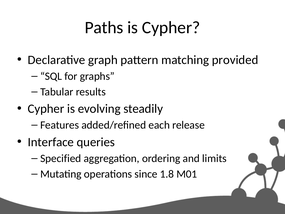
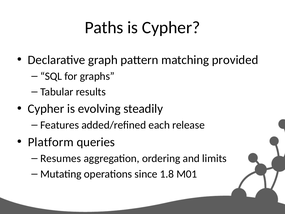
Interface: Interface -> Platform (51, 142)
Specified: Specified -> Resumes (61, 158)
